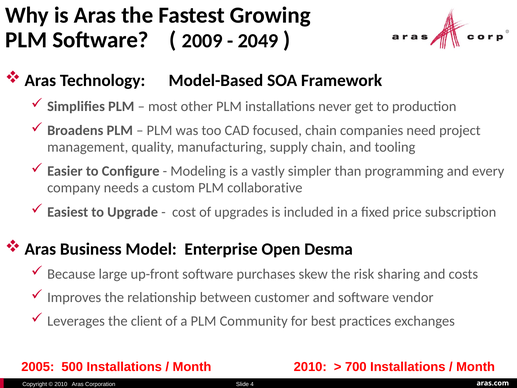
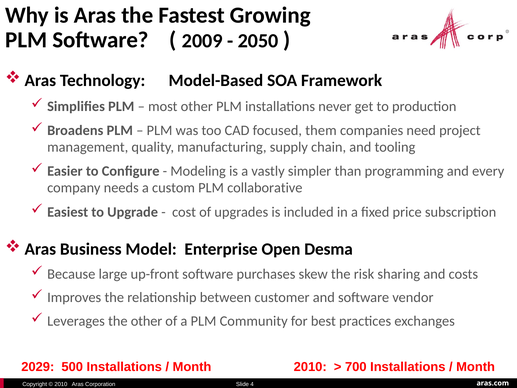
2049: 2049 -> 2050 (258, 41)
focused chain: chain -> them (321, 130)
the client: client -> other (147, 321)
2005: 2005 -> 2029 (38, 367)
